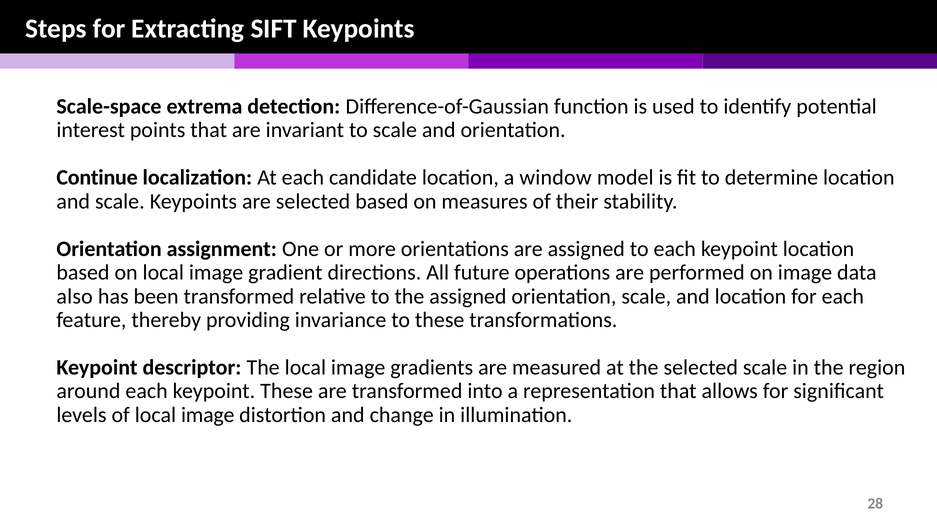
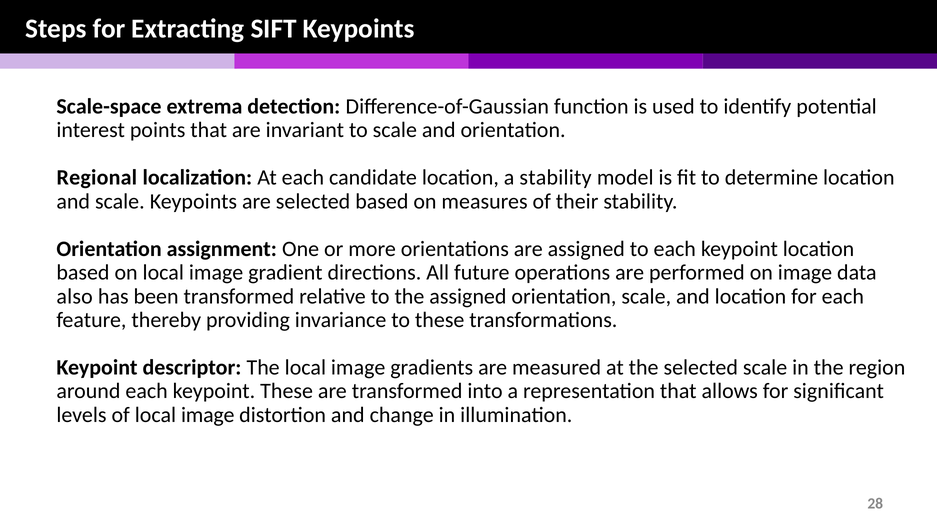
Continue: Continue -> Regional (97, 178)
a window: window -> stability (556, 178)
